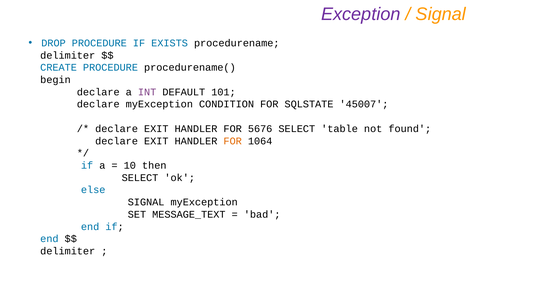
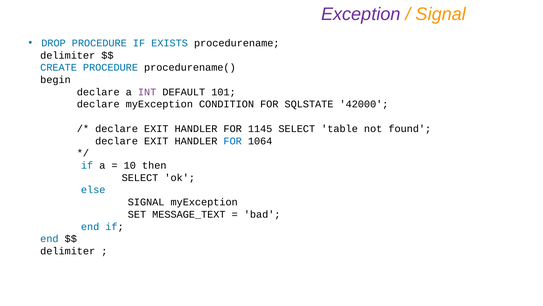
45007: 45007 -> 42000 (364, 104)
5676: 5676 -> 1145 (260, 129)
FOR colour: orange -> blue (233, 141)
